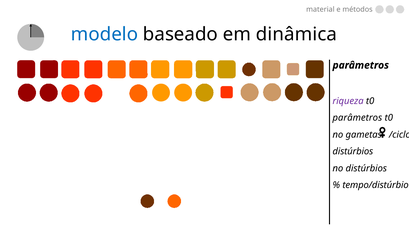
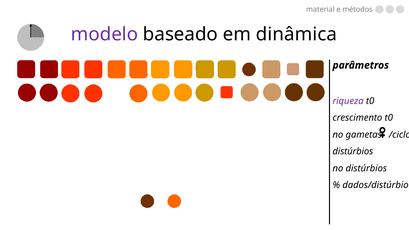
modelo colour: blue -> purple (105, 34)
parâmetros: parâmetros -> crescimento (357, 118)
tempo/distúrbio: tempo/distúrbio -> dados/distúrbio (375, 185)
